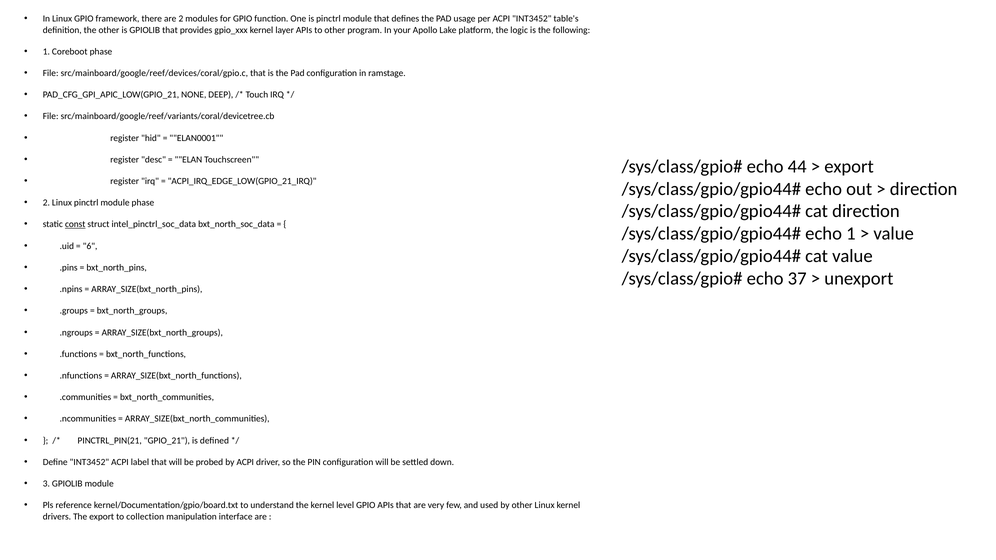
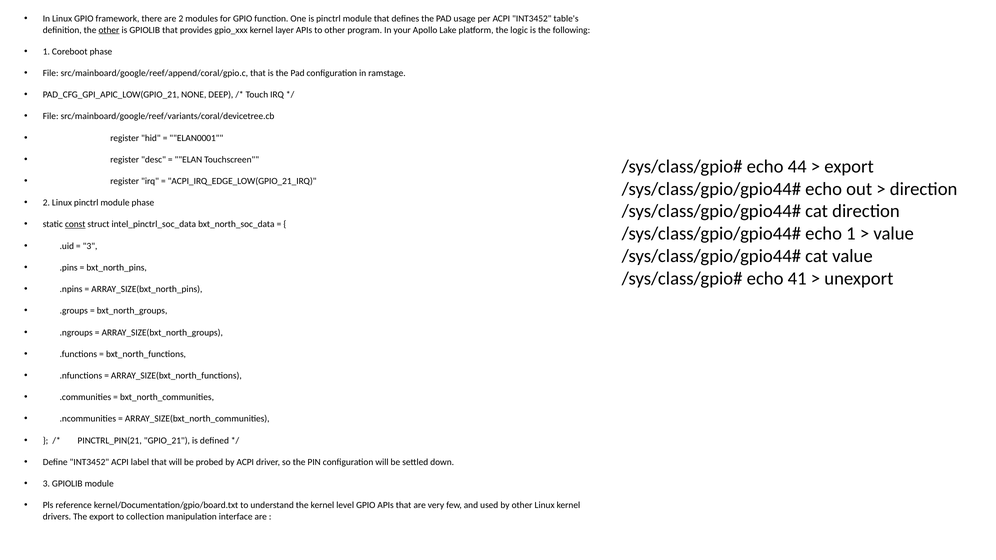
other underline: none -> present (109, 30)
src/mainboard/google/reef/devices/coral/gpio.c: src/mainboard/google/reef/devices/coral/gpio.c -> src/mainboard/google/reef/append/coral/gpio.c (154, 73)
6: 6 -> 3 (90, 246)
37: 37 -> 41 (797, 279)
